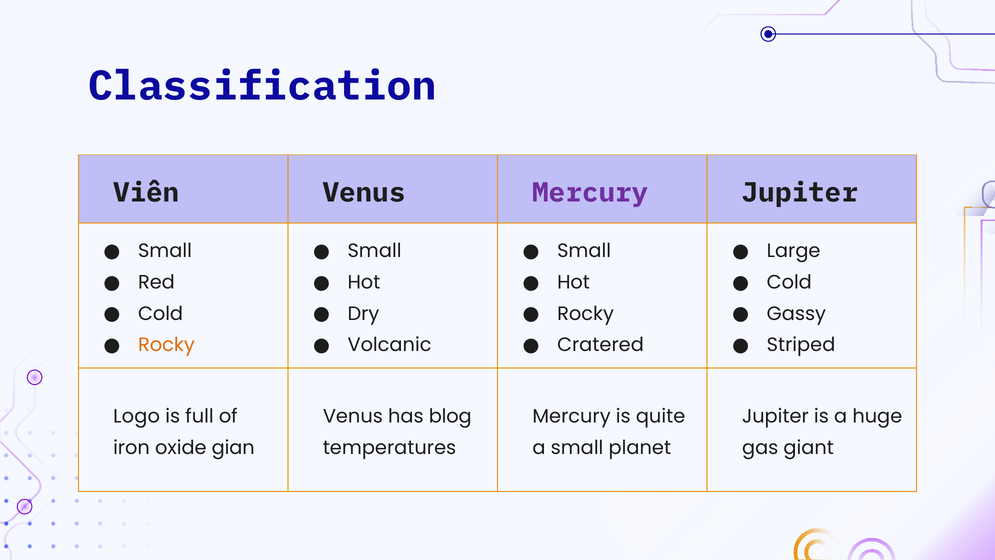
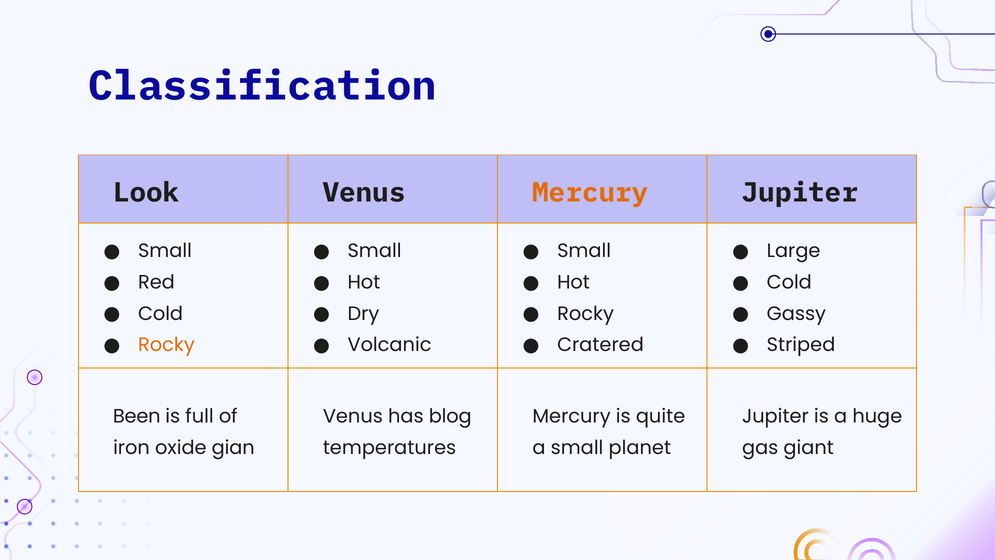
Viên: Viên -> Look (146, 193)
Mercury colour: purple -> orange (590, 193)
Logo: Logo -> Been (137, 416)
